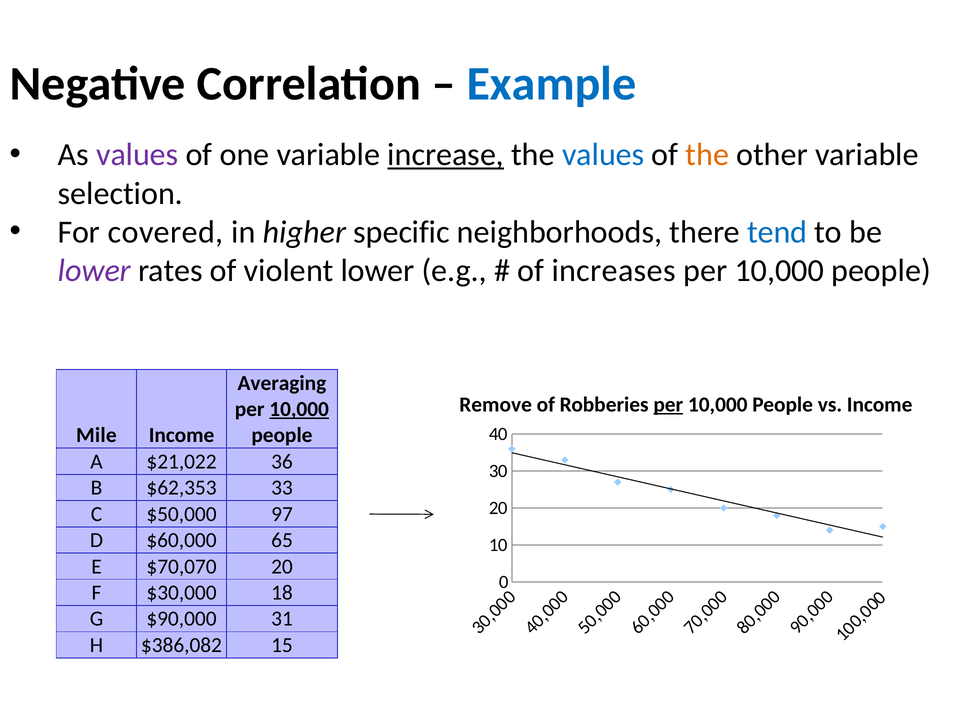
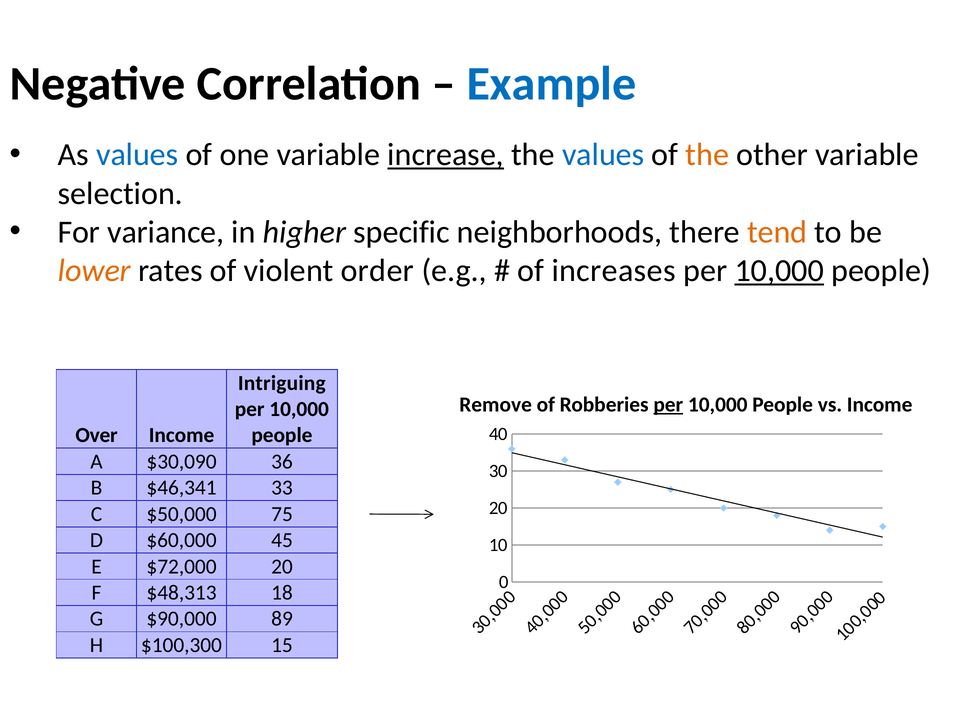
values colour: purple -> blue (137, 155)
covered: covered -> variance (166, 232)
tend colour: blue -> orange (777, 232)
lower colour: purple -> orange (94, 271)
violent lower: lower -> order (377, 271)
10,000 underline: none -> present (779, 271)
Averaging: Averaging -> Intriguing (282, 383)
10,000 underline: present -> none (299, 409)
Mile: Mile -> Over (97, 435)
$21,022: $21,022 -> $30,090 (182, 462)
$62,353: $62,353 -> $46,341 (182, 488)
97: 97 -> 75 (282, 514)
65: 65 -> 45 (282, 540)
$70,070: $70,070 -> $72,000 (182, 566)
$30,000: $30,000 -> $48,313 (182, 593)
31: 31 -> 89 (282, 619)
$386,082: $386,082 -> $100,300 (181, 645)
